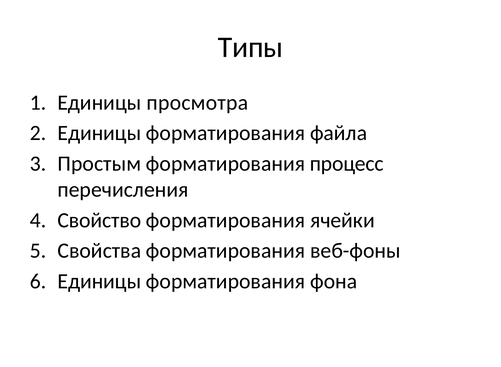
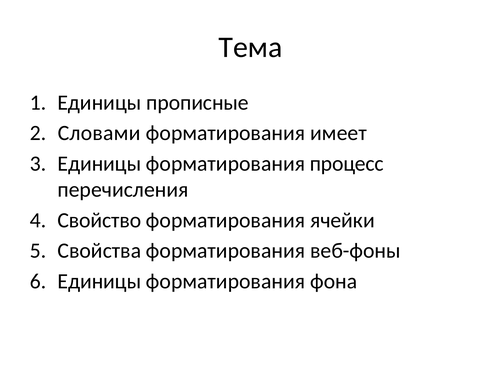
Типы: Типы -> Тема (250, 47)
просмотра: просмотра -> прописные (198, 103)
Единицы: Единицы -> Словами (99, 133)
файла: файла -> имеет (339, 133)
Простым: Простым -> Единицы (99, 164)
